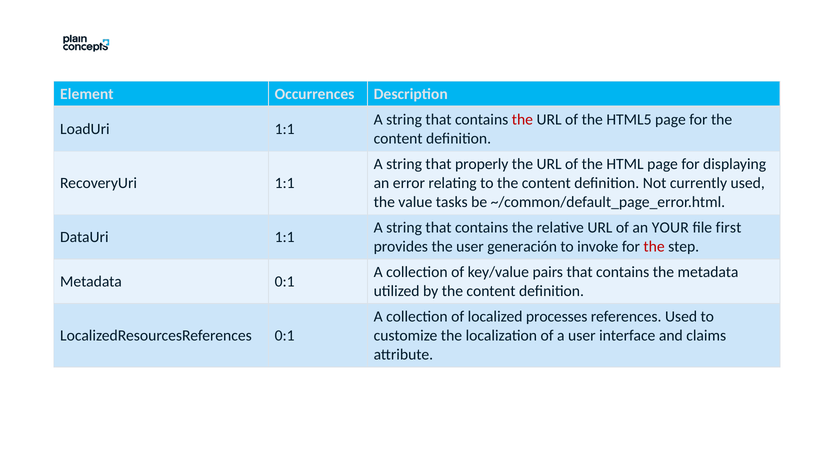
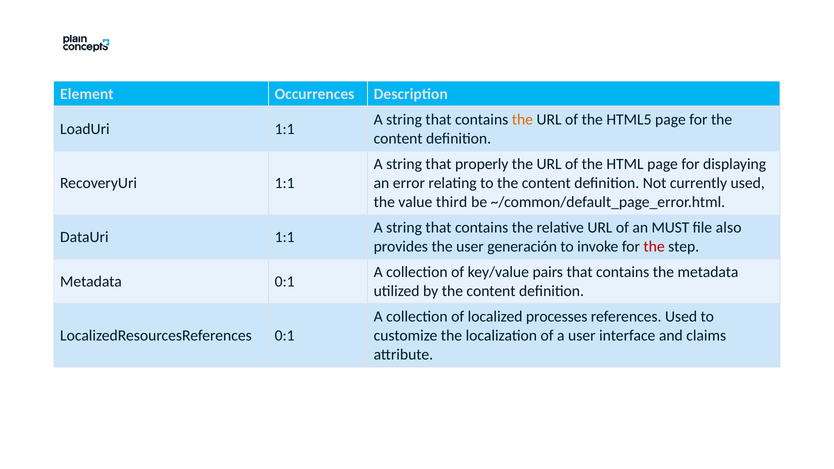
the colour: red -> orange (522, 120)
tasks: tasks -> third (452, 202)
YOUR: YOUR -> MUST (670, 228)
first: first -> also (729, 228)
